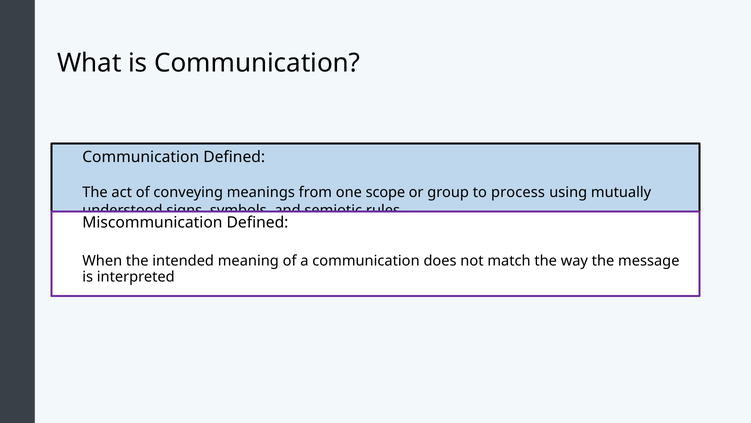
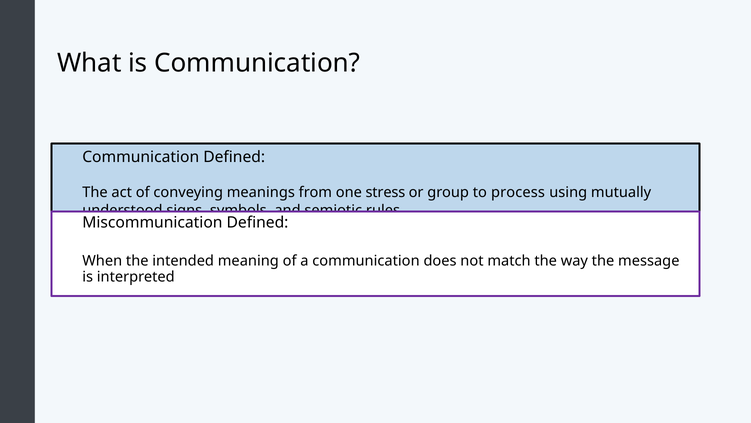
scope: scope -> stress (385, 192)
